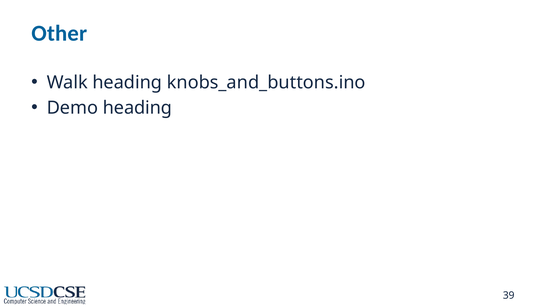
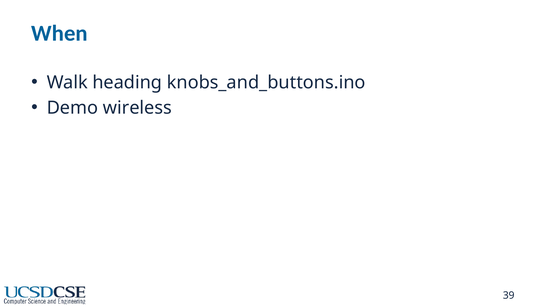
Other: Other -> When (59, 33)
Demo heading: heading -> wireless (137, 108)
